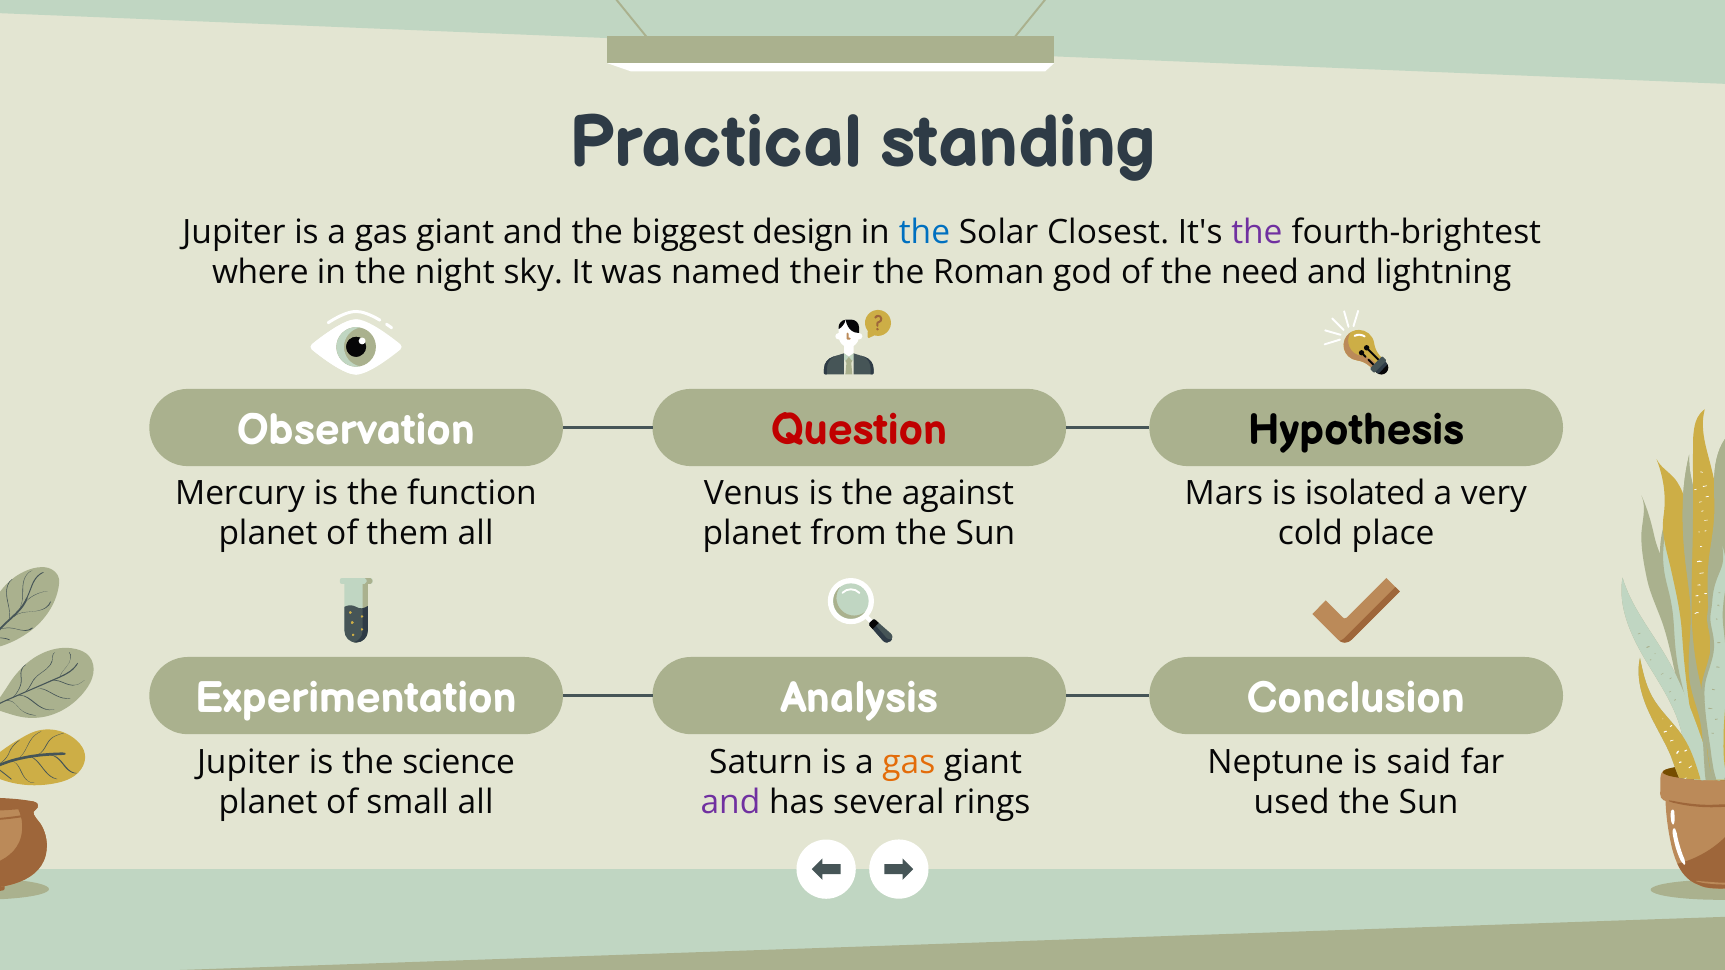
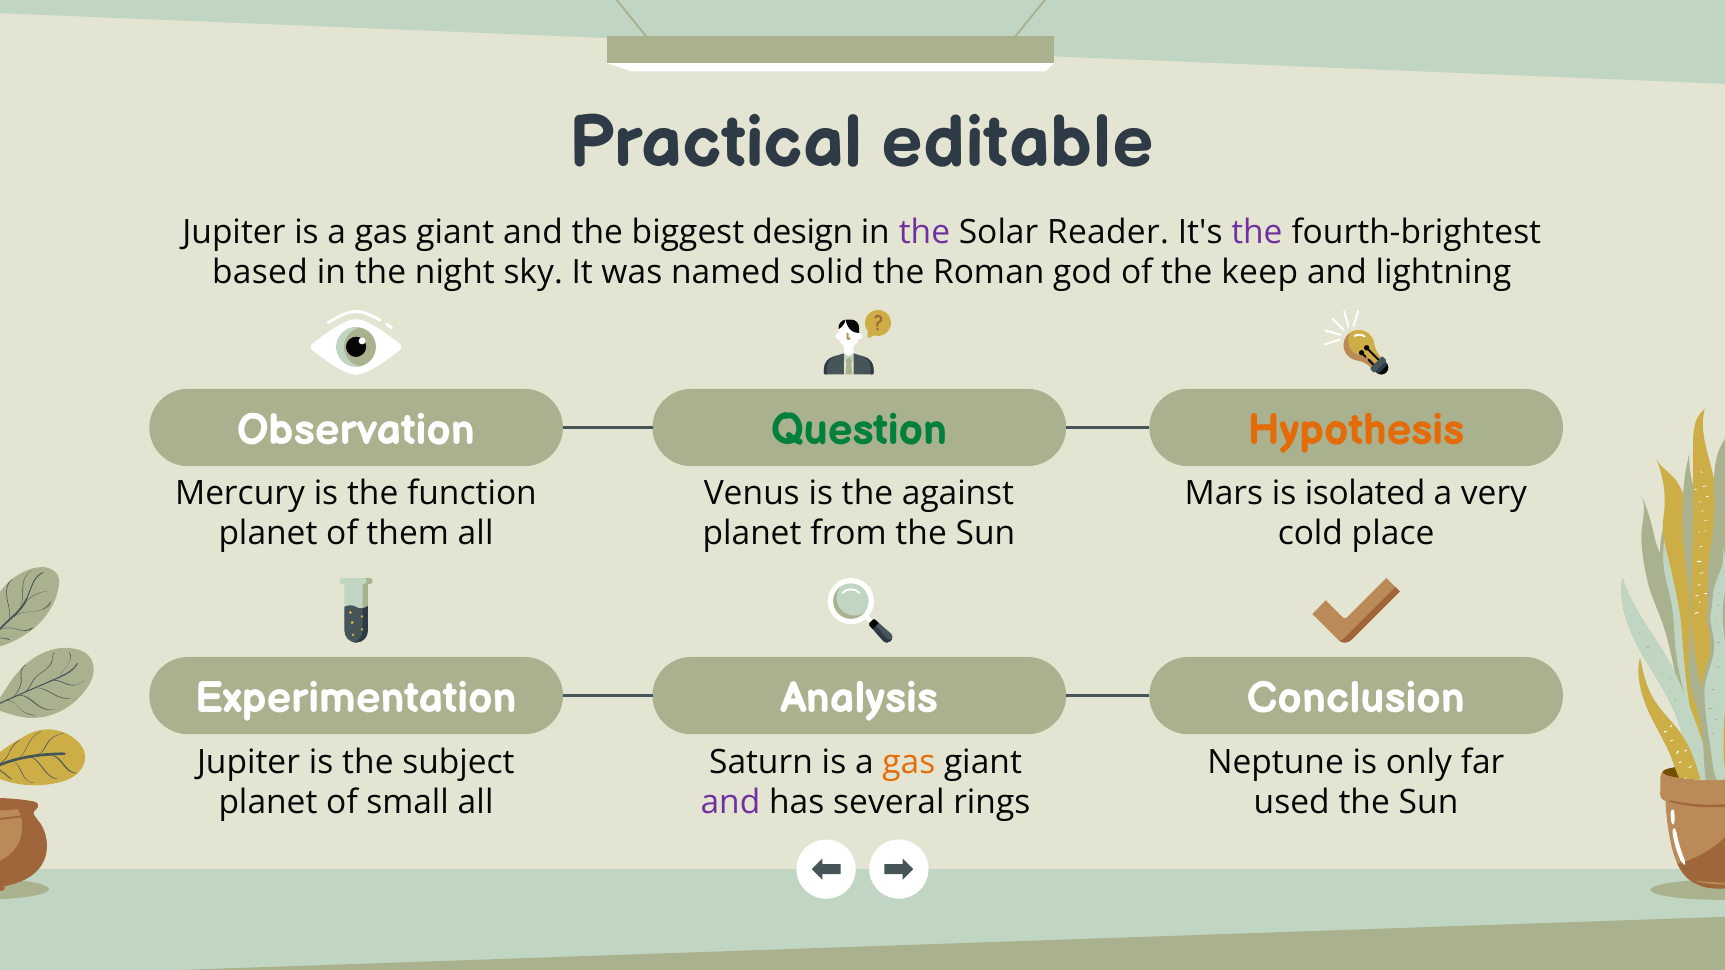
standing: standing -> editable (1018, 143)
the colour: blue -> purple (924, 233)
Closest: Closest -> Reader (1108, 233)
where: where -> based (260, 273)
their: their -> solid (827, 273)
need: need -> keep (1260, 273)
Question colour: red -> green (859, 431)
Hypothesis colour: black -> orange (1356, 431)
science: science -> subject (458, 763)
said: said -> only (1419, 763)
